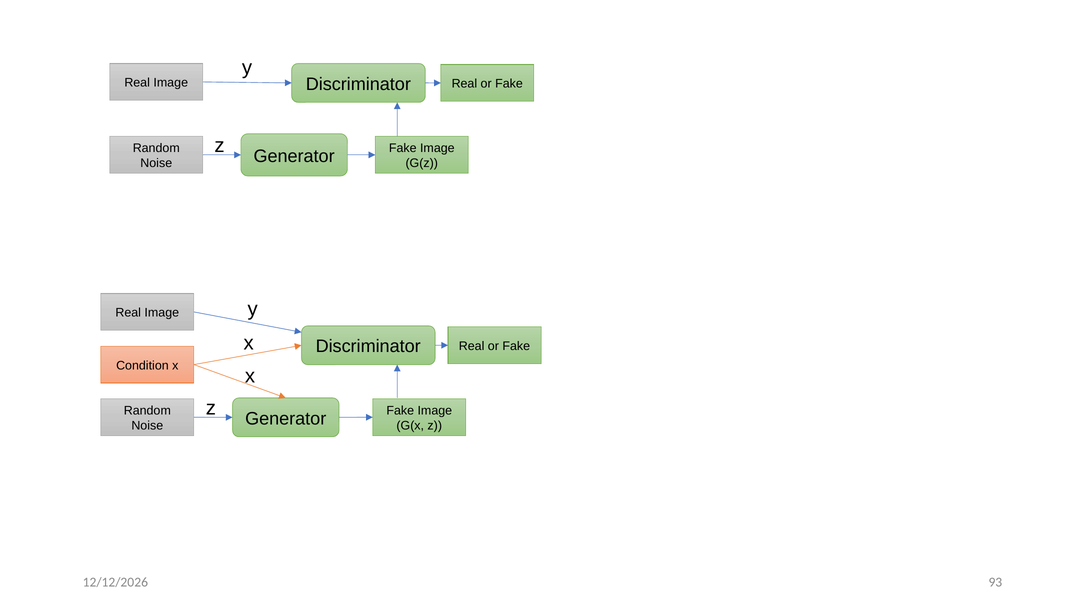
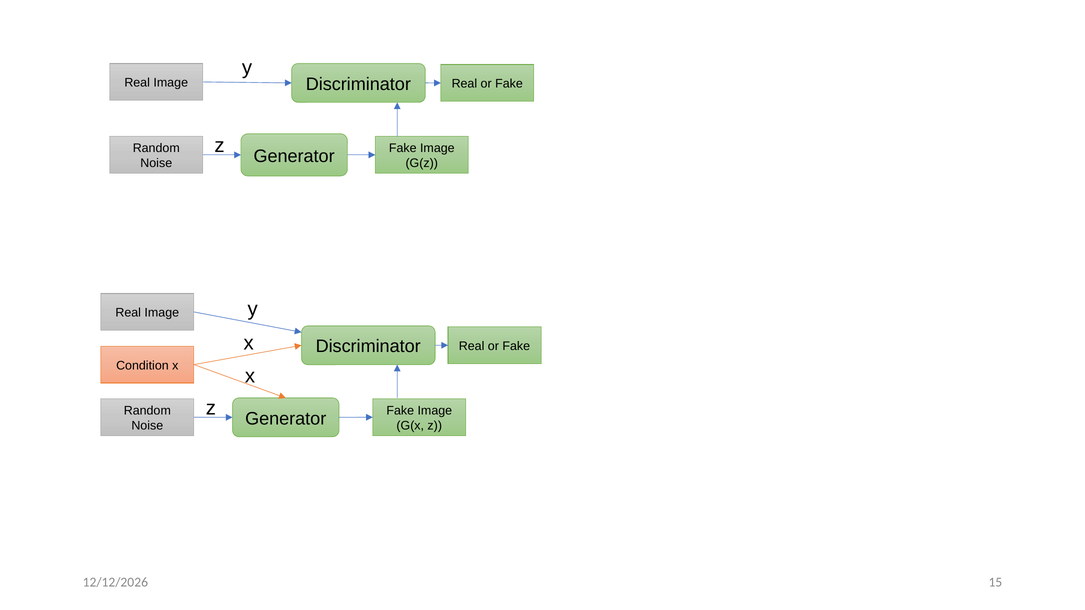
93: 93 -> 15 (995, 583)
